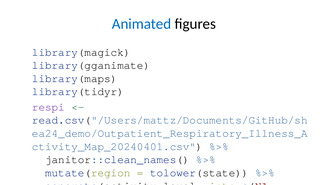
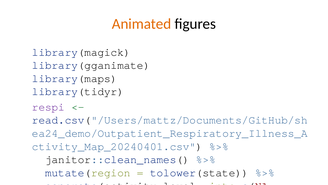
Animated colour: blue -> orange (142, 24)
